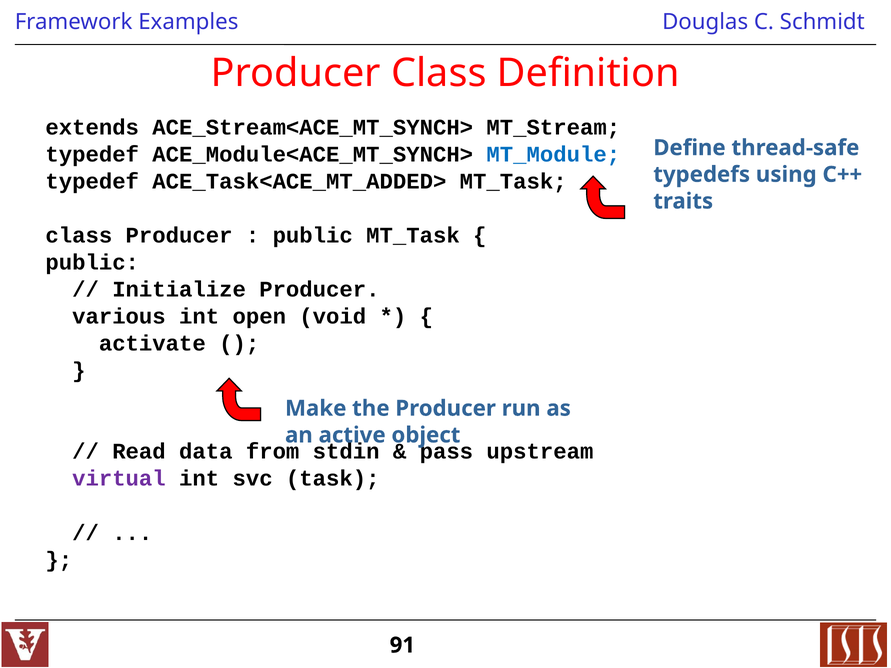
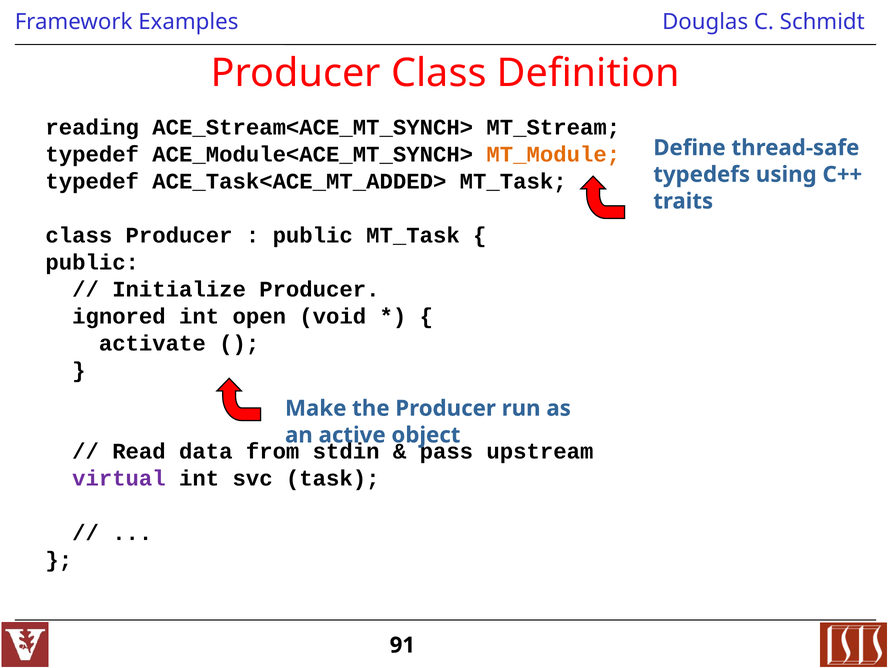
extends: extends -> reading (92, 127)
MT_Module colour: blue -> orange (553, 154)
various: various -> ignored (119, 317)
